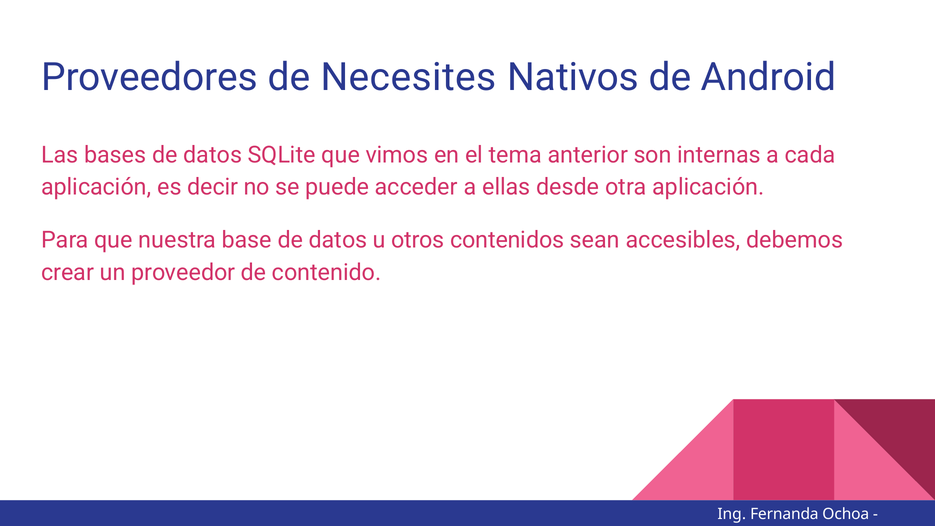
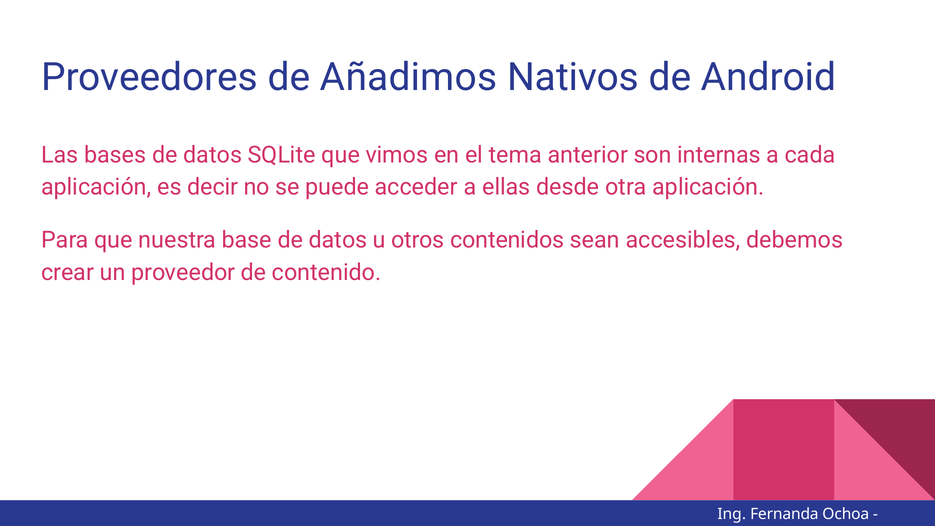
Necesites: Necesites -> Añadimos (409, 77)
